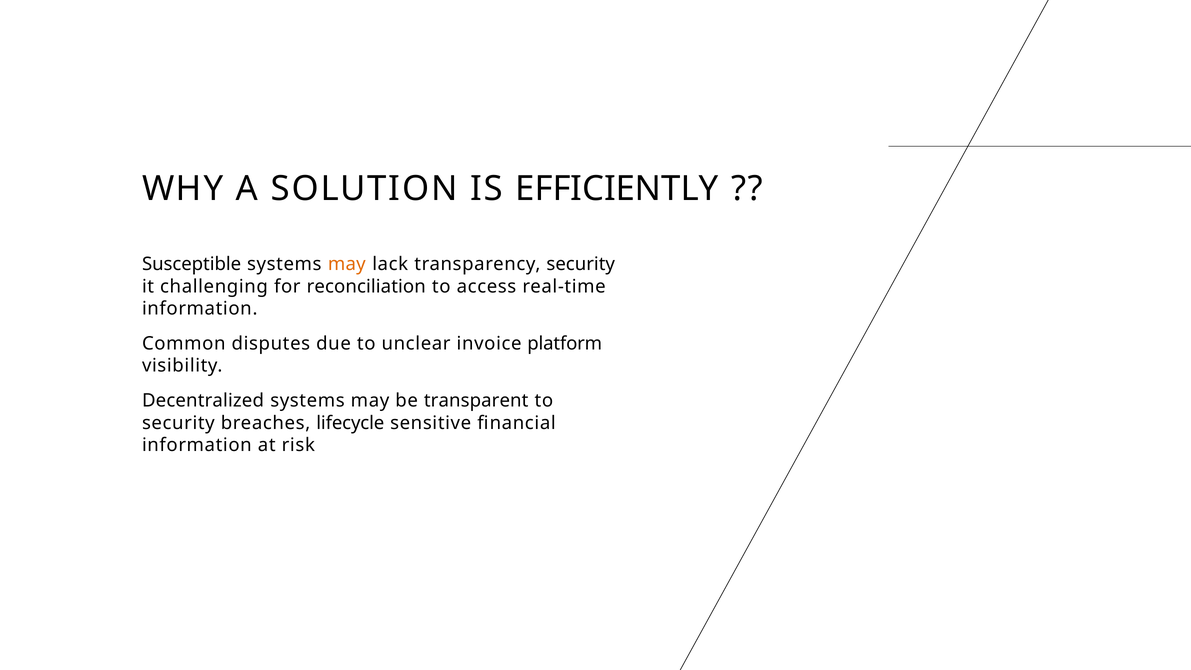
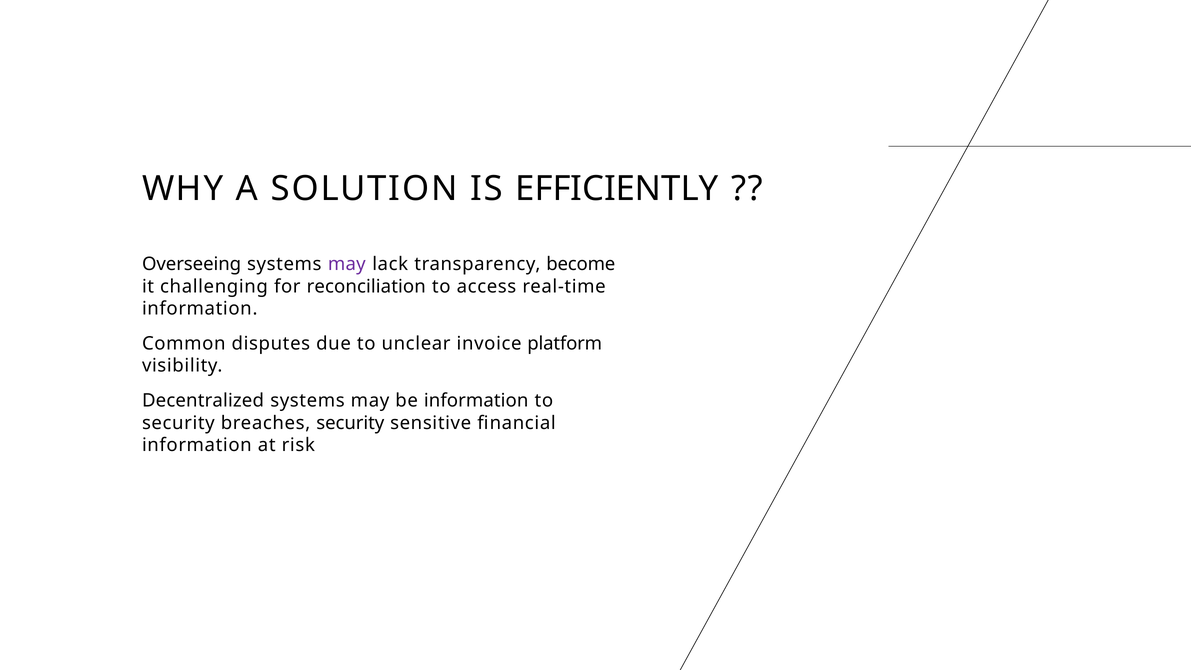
Susceptible: Susceptible -> Overseeing (192, 264)
may colour: orange -> purple (347, 264)
transparency security: security -> become (581, 264)
be transparent: transparent -> information (476, 400)
breaches lifecycle: lifecycle -> security (350, 423)
